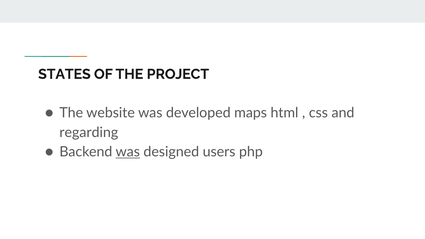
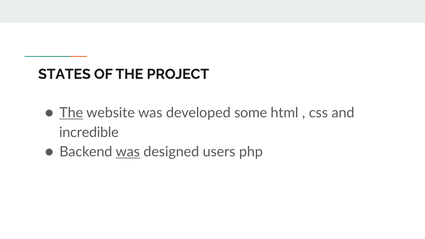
The underline: none -> present (71, 113)
maps: maps -> some (251, 113)
regarding: regarding -> incredible (89, 132)
